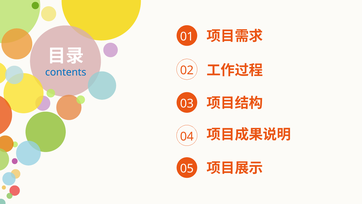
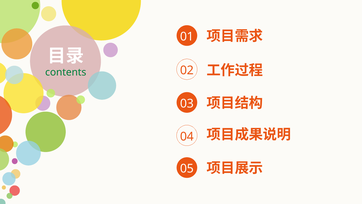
contents colour: blue -> green (66, 72)
